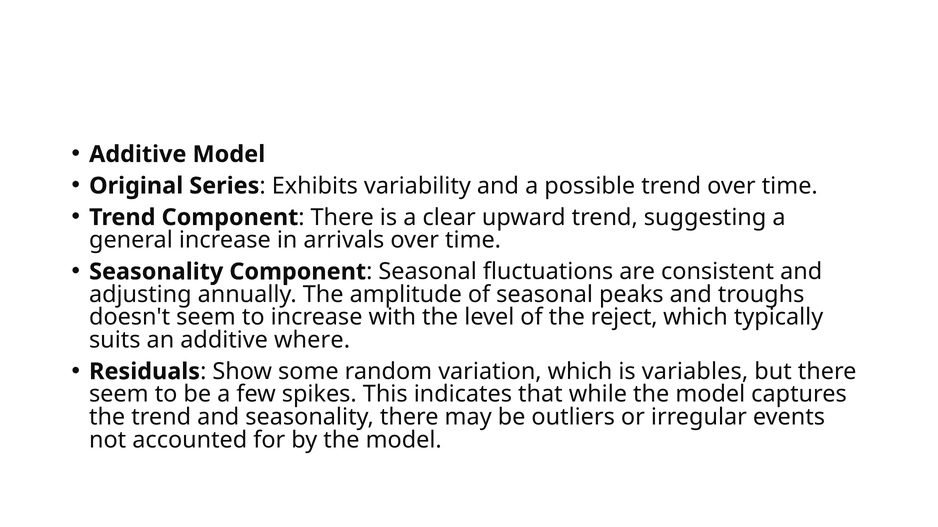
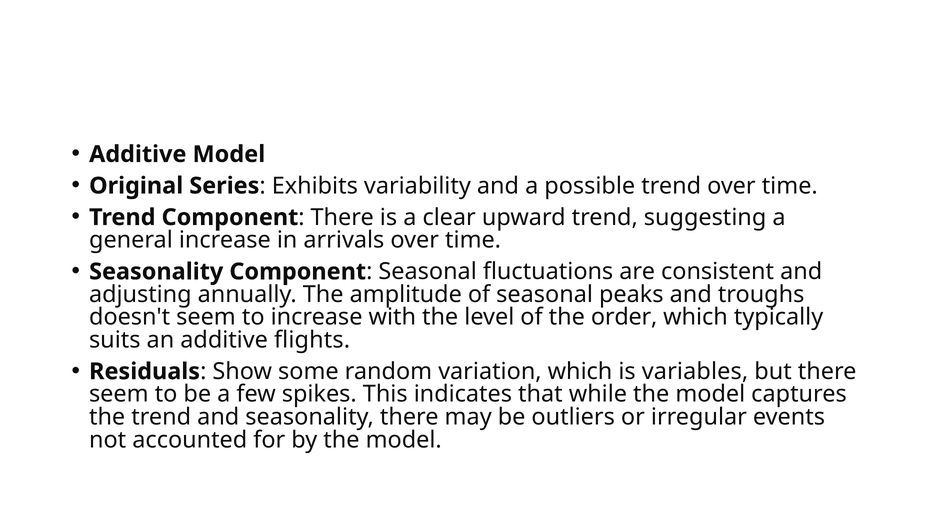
reject: reject -> order (624, 318)
where: where -> flights (312, 340)
